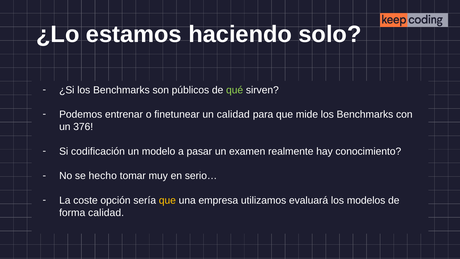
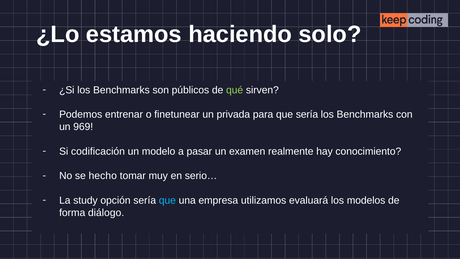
un calidad: calidad -> privada (233, 114)
que mide: mide -> sería (307, 114)
376: 376 -> 969 (83, 127)
coste: coste -> study (85, 200)
que colour: yellow -> light blue (167, 200)
forma calidad: calidad -> diálogo (106, 213)
